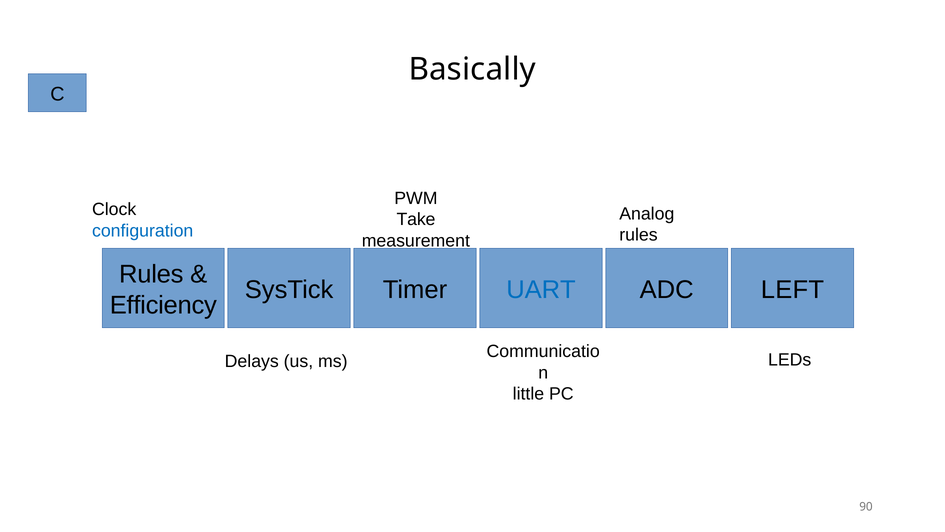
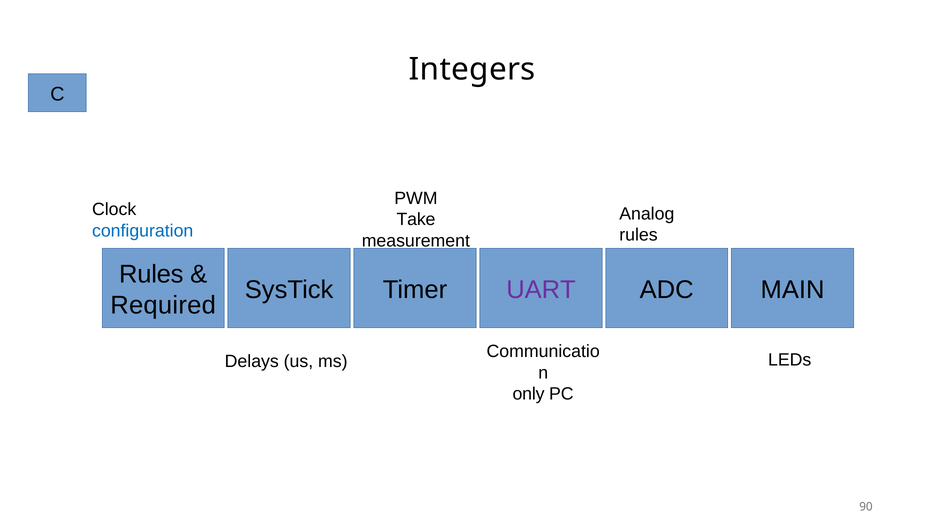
Basically: Basically -> Integers (472, 69)
UART colour: blue -> purple (541, 290)
LEFT: LEFT -> MAIN (793, 290)
Efficiency: Efficiency -> Required (163, 305)
little: little -> only (529, 394)
